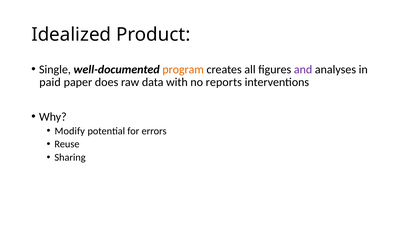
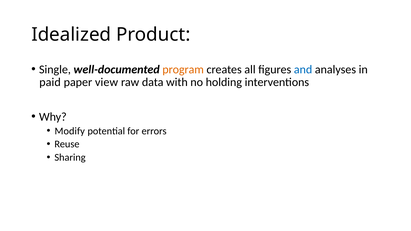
and colour: purple -> blue (303, 69)
does: does -> view (107, 82)
reports: reports -> holding (224, 82)
